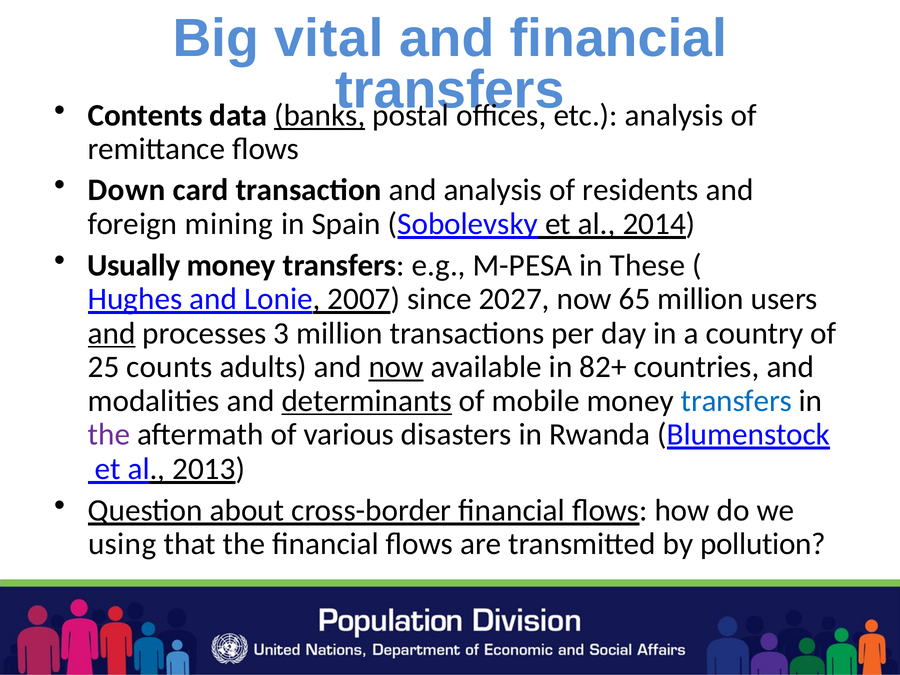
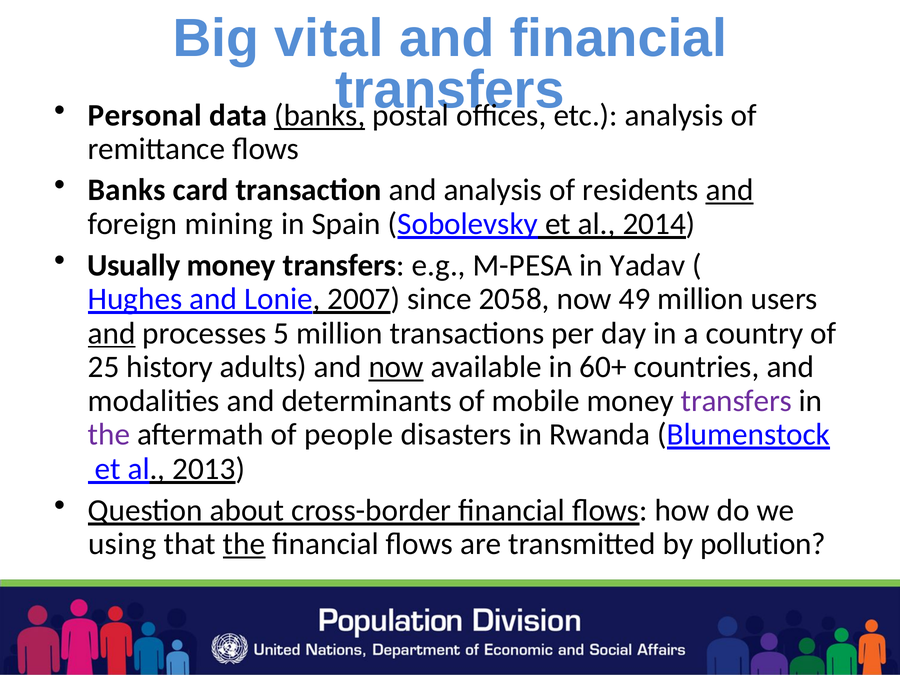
Contents: Contents -> Personal (145, 115)
Down: Down -> Banks (127, 190)
and underline: none -> present (730, 190)
These: These -> Yadav (648, 265)
2027: 2027 -> 2058 (514, 299)
65: 65 -> 49 (635, 299)
3: 3 -> 5 (281, 333)
counts: counts -> history (170, 367)
82+: 82+ -> 60+ (603, 367)
determinants underline: present -> none (367, 401)
transfers colour: blue -> purple (736, 401)
various: various -> people (349, 435)
the underline: none -> present (244, 544)
